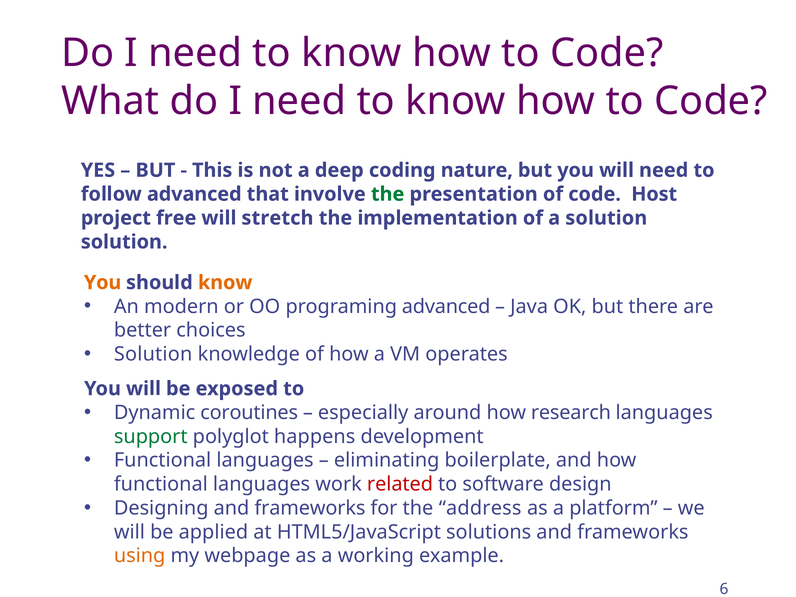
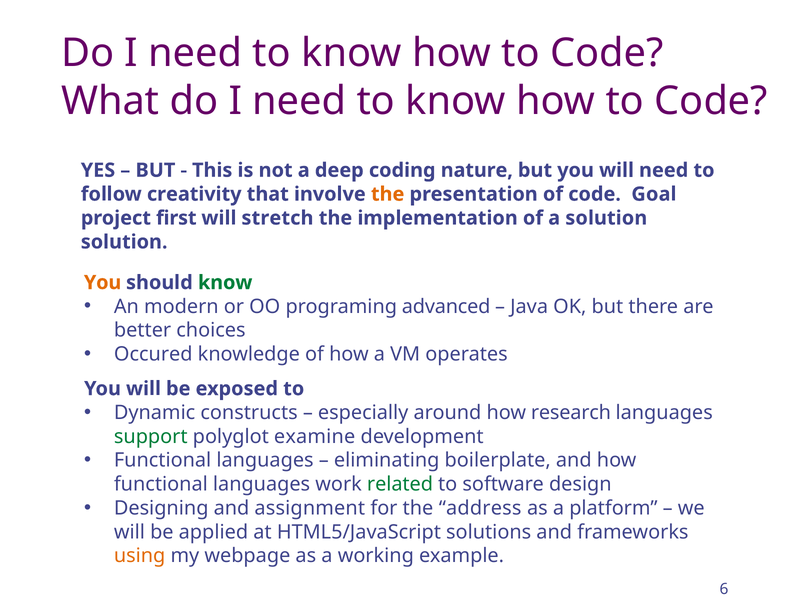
follow advanced: advanced -> creativity (194, 194)
the colour: green -> orange (388, 194)
Host: Host -> Goal (654, 194)
free: free -> first (176, 218)
know colour: orange -> green (225, 283)
Solution: Solution -> Occured (153, 354)
coroutines: coroutines -> constructs (249, 413)
happens: happens -> examine (315, 436)
related colour: red -> green (400, 484)
Designing and frameworks: frameworks -> assignment (310, 508)
